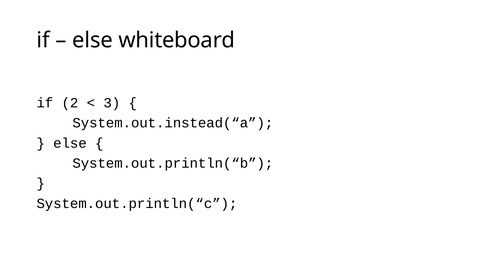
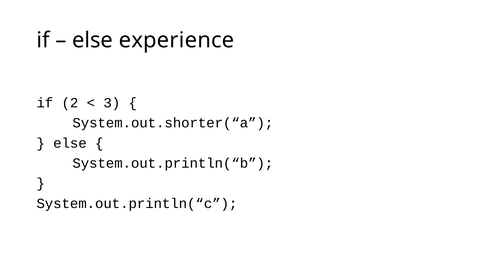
whiteboard: whiteboard -> experience (177, 40)
System.out.instead(“a: System.out.instead(“a -> System.out.shorter(“a (173, 123)
